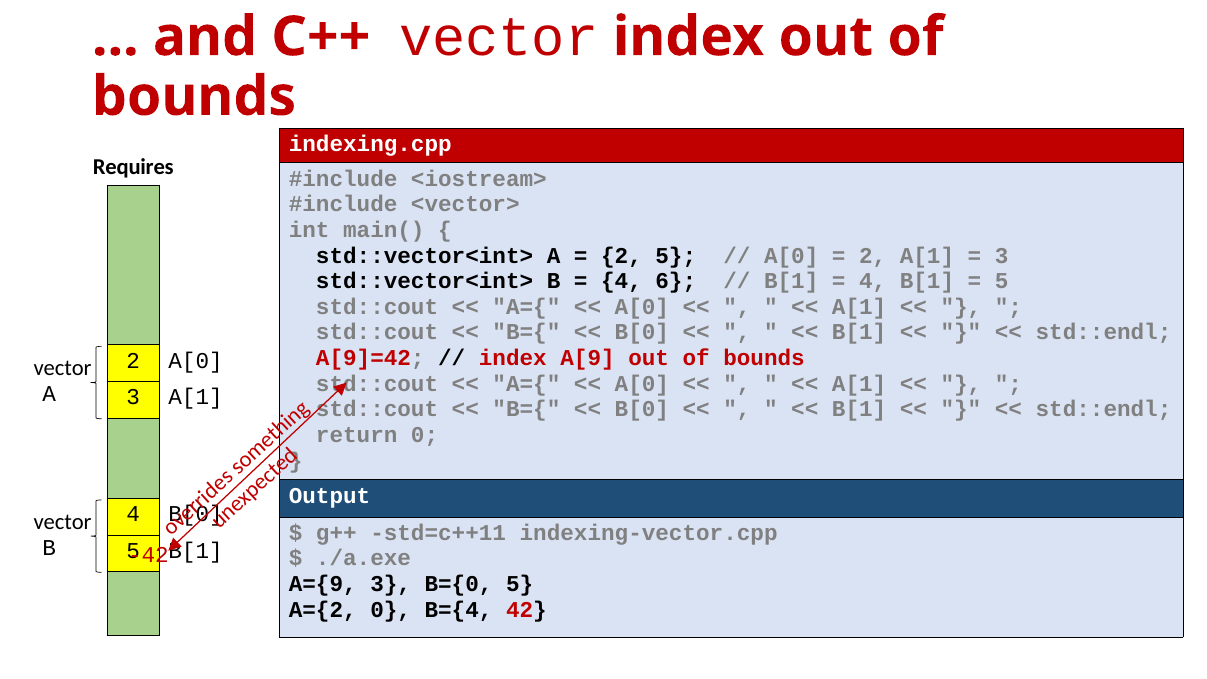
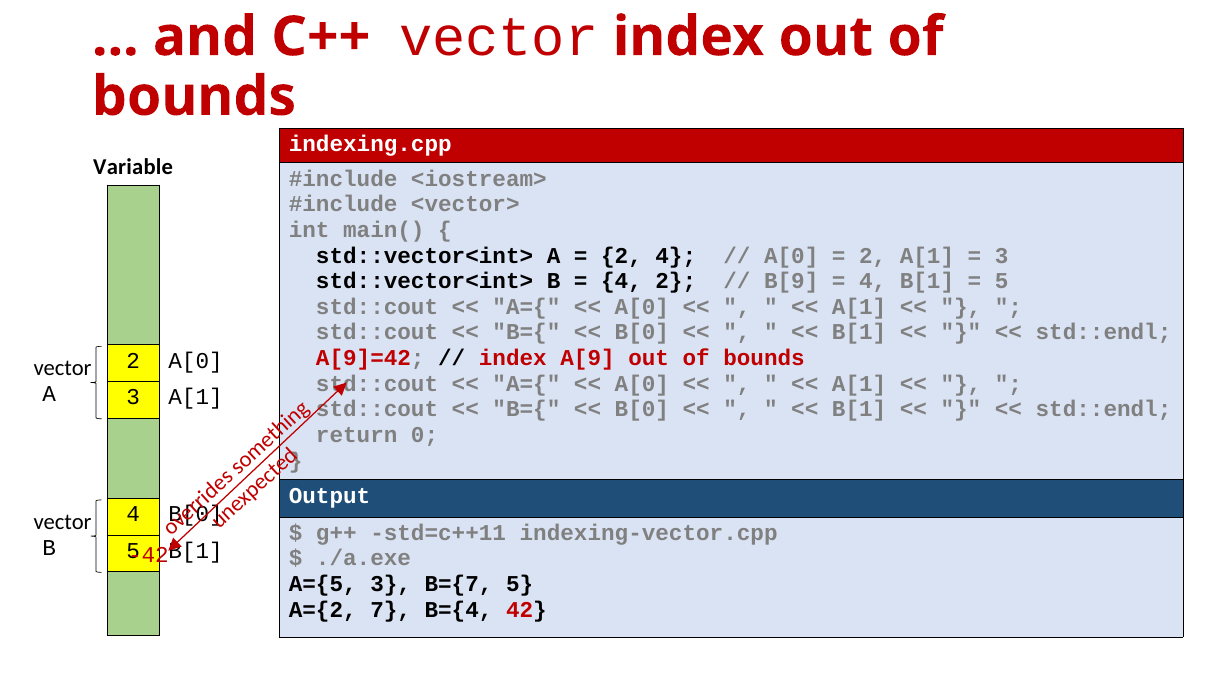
Requires: Requires -> Variable (133, 167)
2 5: 5 -> 4 (676, 256)
4 6: 6 -> 2 (676, 281)
B[1: B[1 -> B[9 (791, 281)
A={9: A={9 -> A={5 (323, 584)
B={0: B={0 -> B={7 (459, 584)
A={2 0: 0 -> 7 (391, 610)
